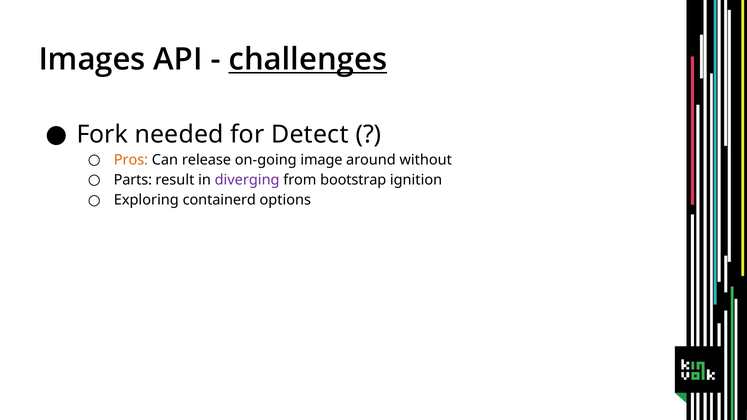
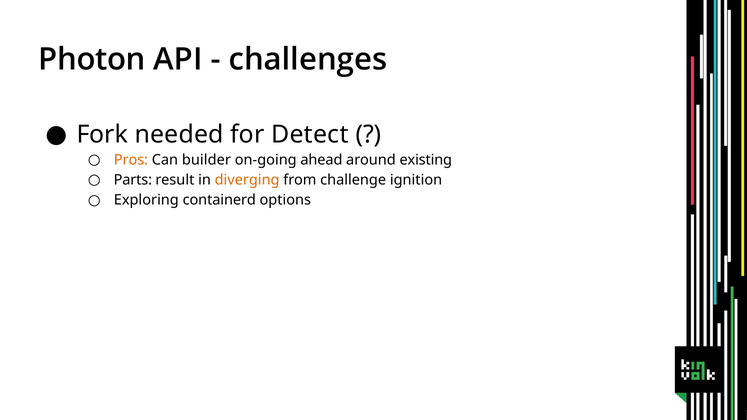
Images: Images -> Photon (92, 59)
challenges underline: present -> none (308, 59)
release: release -> builder (206, 160)
image: image -> ahead (321, 160)
without: without -> existing (426, 160)
diverging colour: purple -> orange (247, 180)
bootstrap: bootstrap -> challenge (353, 180)
